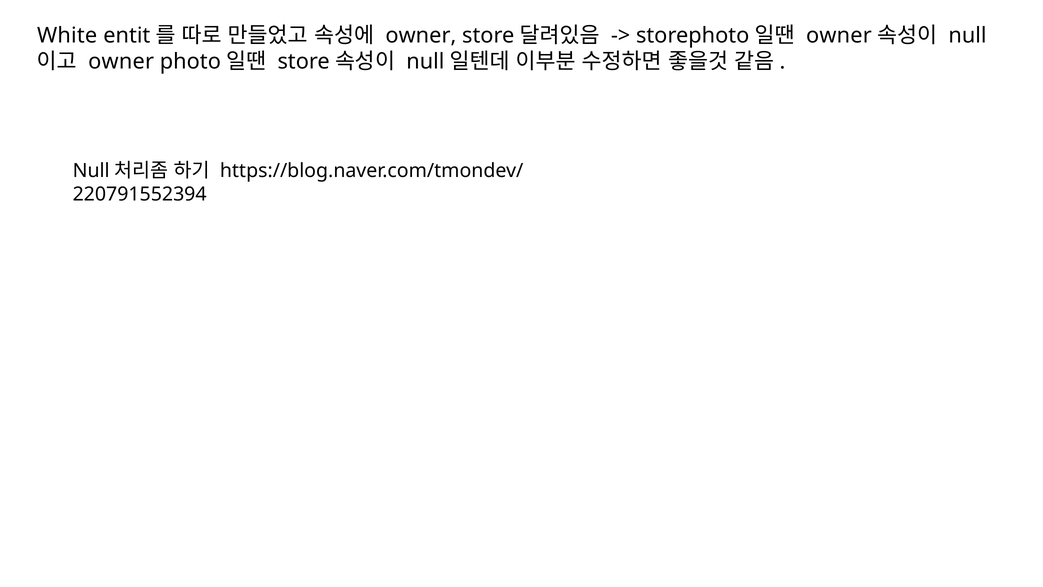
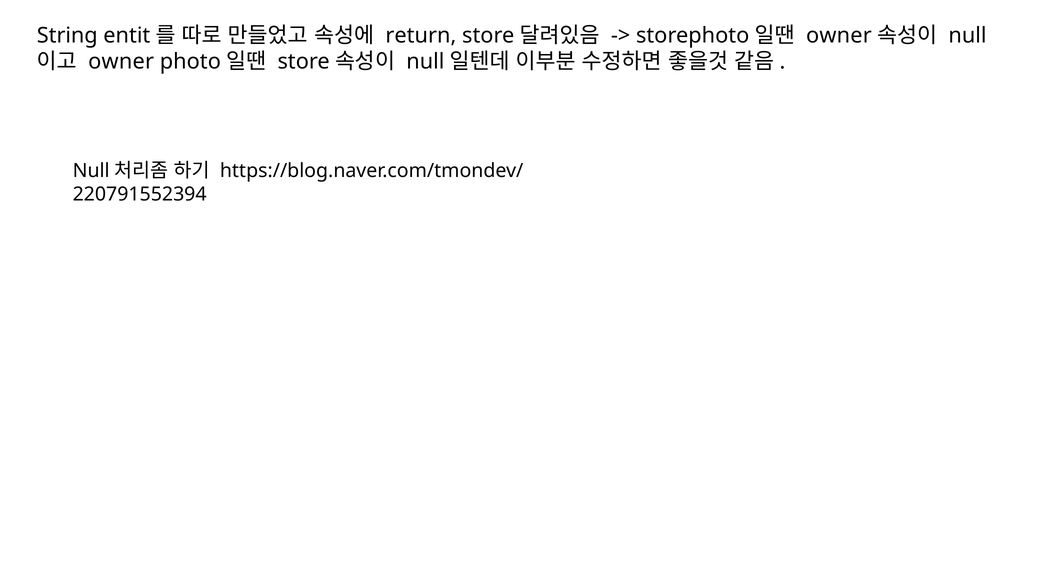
White: White -> String (67, 36)
owner: owner -> return (421, 36)
